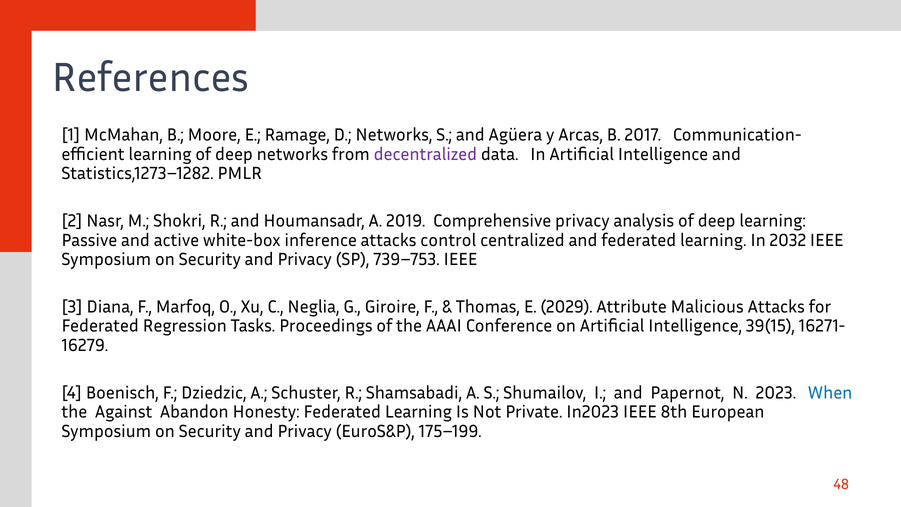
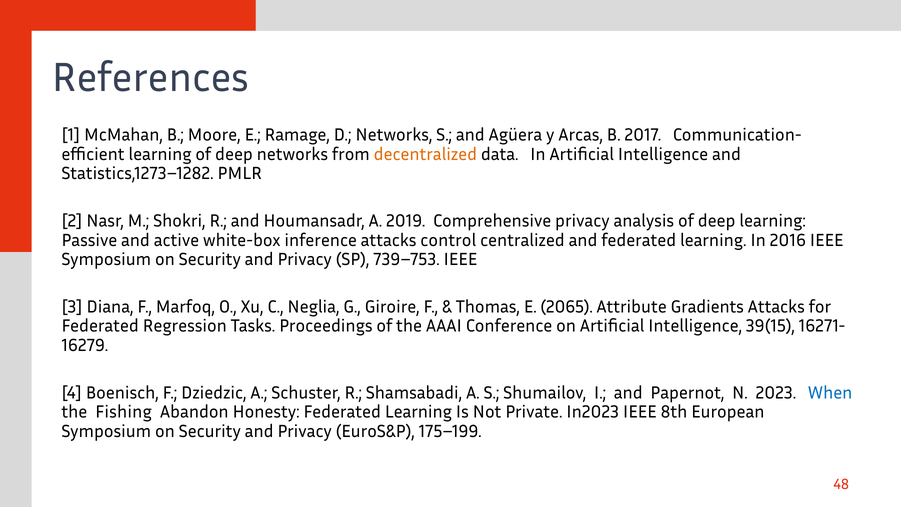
decentralized colour: purple -> orange (425, 154)
2032: 2032 -> 2016 (788, 240)
2029: 2029 -> 2065 (567, 307)
Malicious: Malicious -> Gradients (707, 307)
Against: Against -> Fishing (124, 412)
